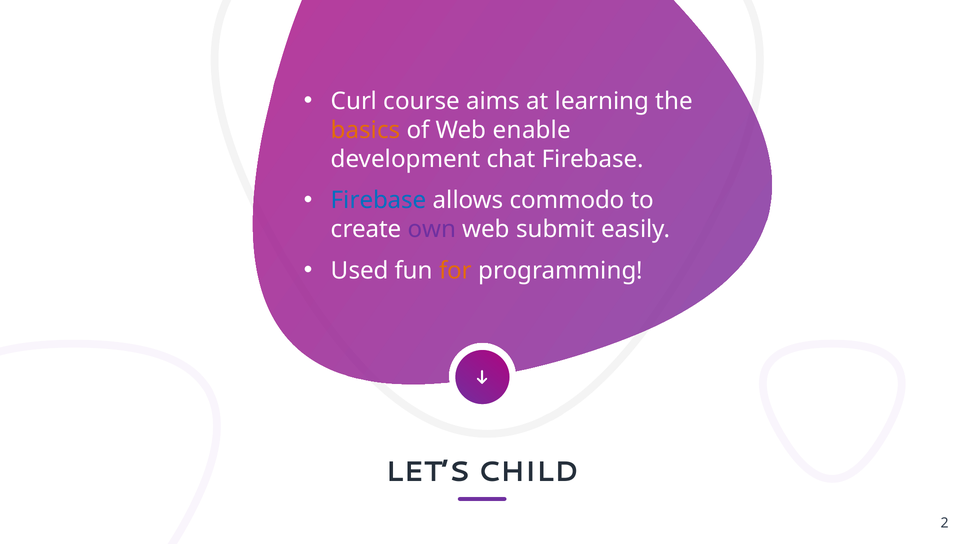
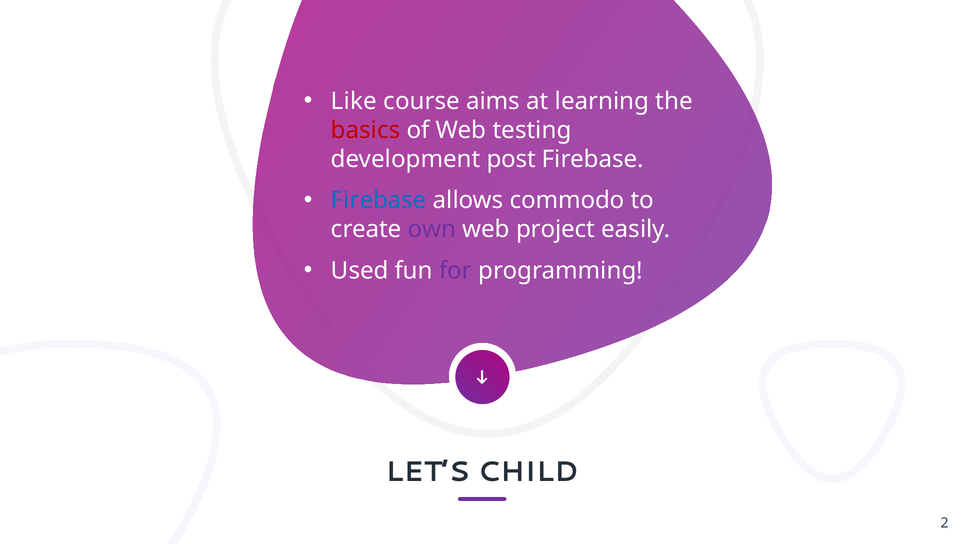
Curl: Curl -> Like (354, 101)
basics colour: orange -> red (366, 130)
enable: enable -> testing (532, 130)
chat: chat -> post (511, 159)
submit: submit -> project (556, 229)
for colour: orange -> purple (455, 271)
